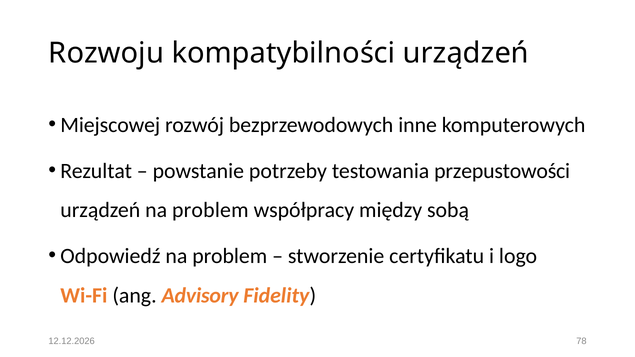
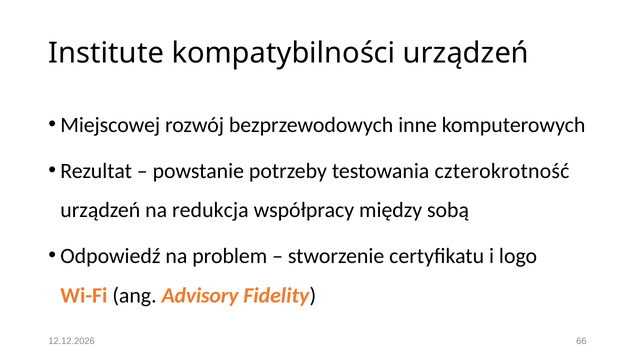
Rozwoju: Rozwoju -> Institute (106, 53)
przepustowości: przepustowości -> czterokrotność (502, 171)
urządzeń na problem: problem -> redukcja (210, 210)
78: 78 -> 66 (581, 341)
